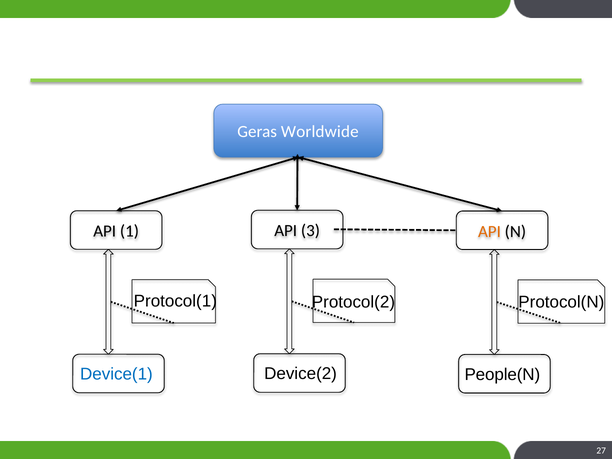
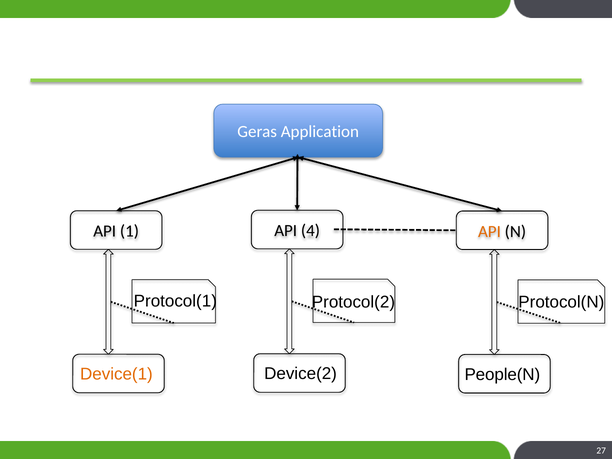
Worldwide: Worldwide -> Application (320, 132)
3: 3 -> 4 (310, 231)
Device(1 colour: blue -> orange (116, 374)
